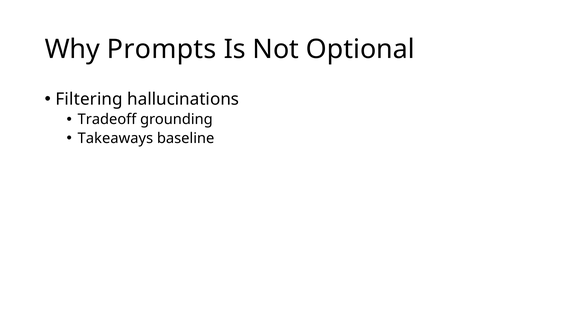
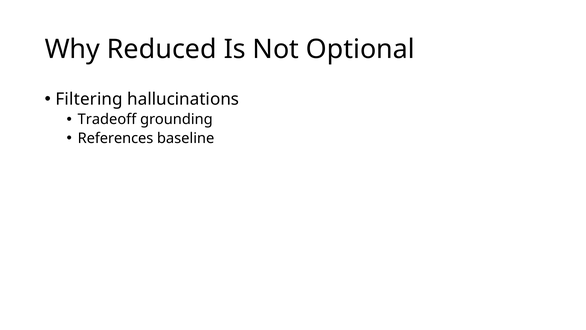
Prompts: Prompts -> Reduced (162, 49)
Takeaways: Takeaways -> References (115, 138)
